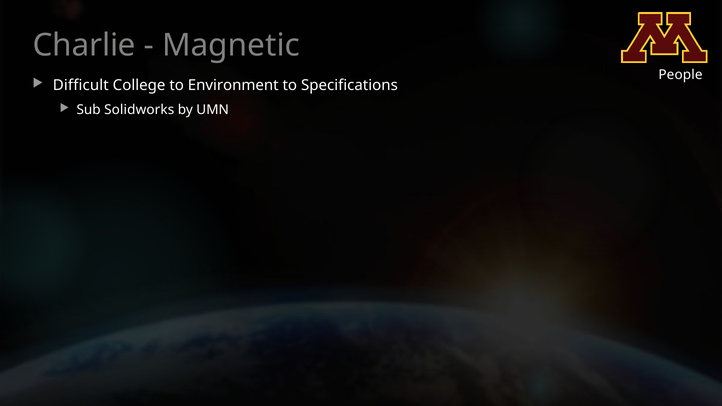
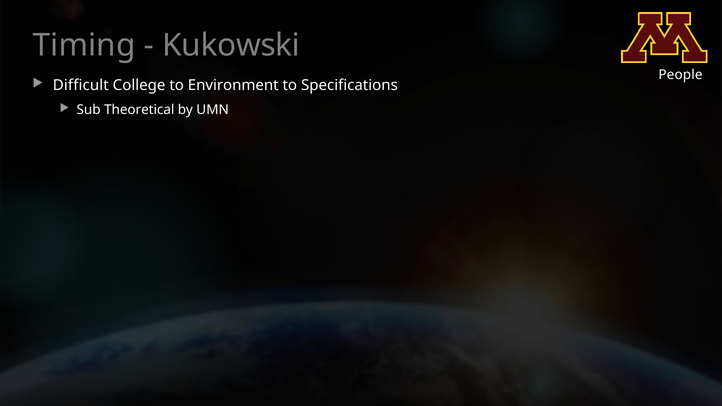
Charlie: Charlie -> Timing (84, 45)
Magnetic: Magnetic -> Kukowski (231, 45)
Solidworks: Solidworks -> Theoretical (139, 110)
